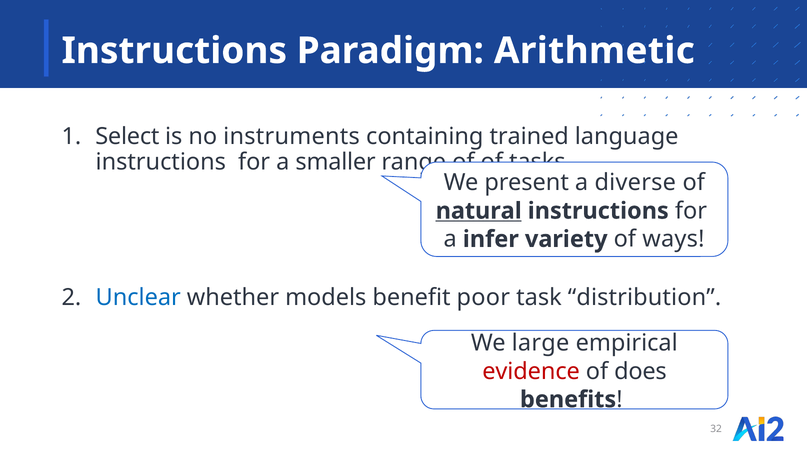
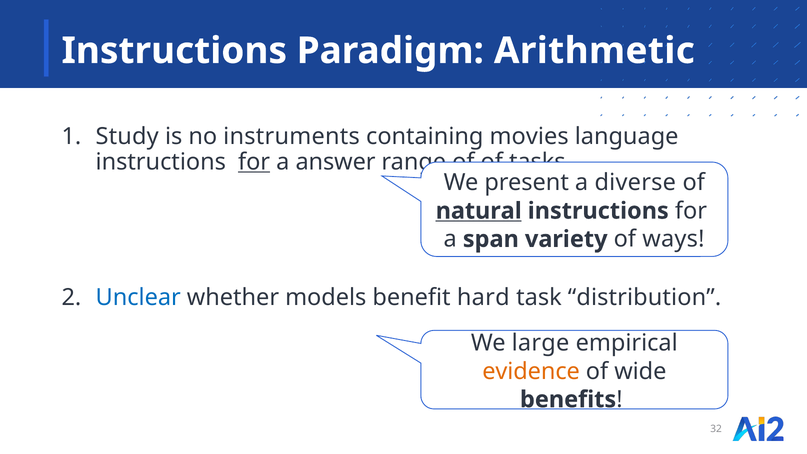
Select: Select -> Study (127, 136)
trained: trained -> movies (529, 136)
for underline: none -> present (254, 162)
smaller: smaller -> answer (336, 162)
infer: infer -> span (491, 239)
poor: poor -> hard (483, 297)
evidence colour: red -> orange (531, 371)
does: does -> wide (640, 371)
